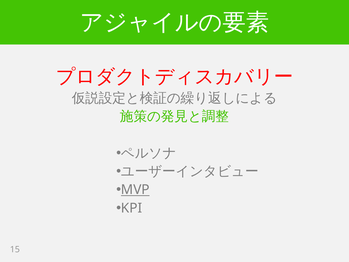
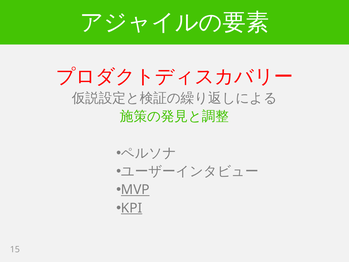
KPI underline: none -> present (132, 208)
